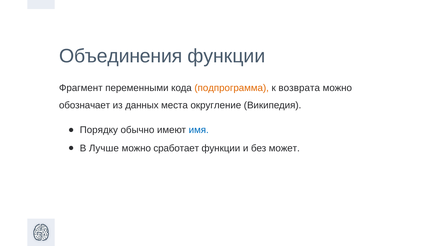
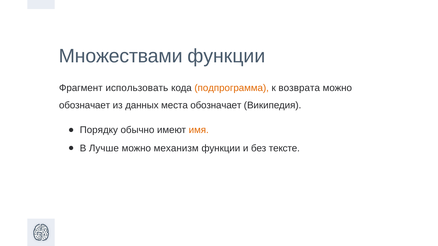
Объединения: Объединения -> Множествами (121, 56)
переменными: переменными -> использовать (137, 88)
места округление: округление -> обозначает (216, 106)
имя colour: blue -> orange (199, 130)
сработает: сработает -> механизм (176, 149)
может: может -> тексте (284, 149)
